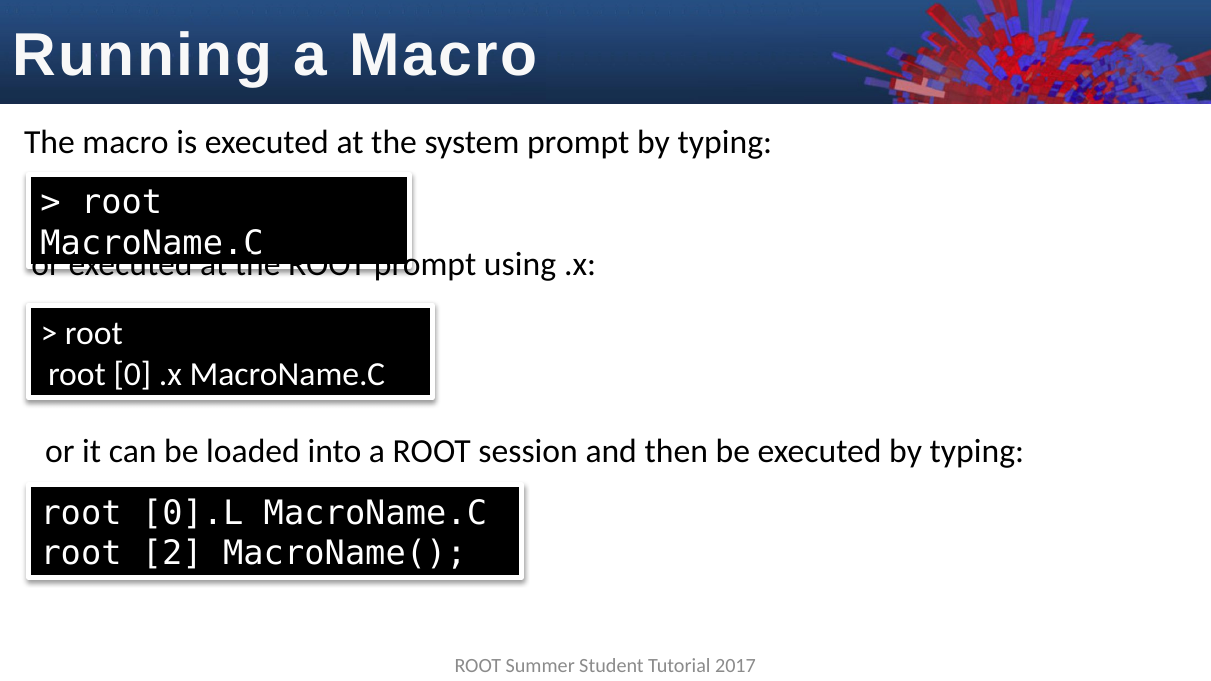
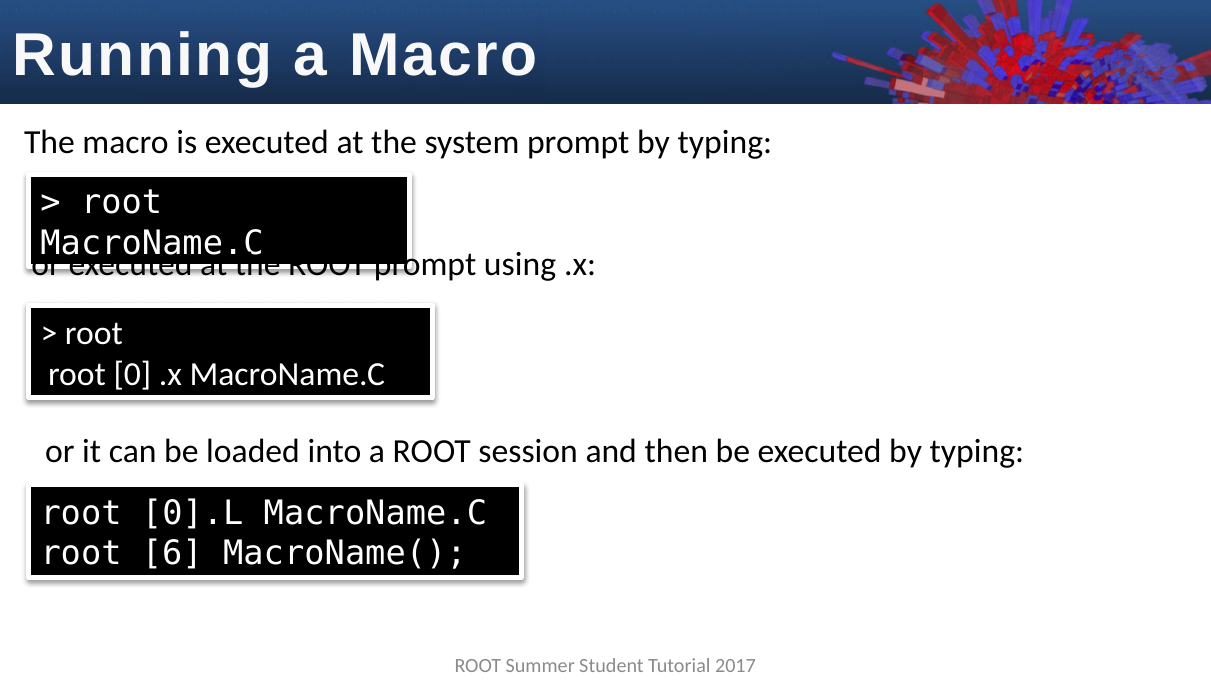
2: 2 -> 6 (172, 554)
